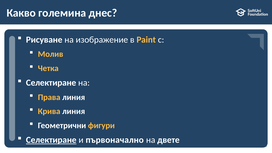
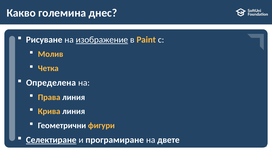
изображение underline: none -> present (102, 40)
Селектиране: Селектиране -> Определена (51, 83)
първоначално: първоначално -> програмиране (115, 140)
